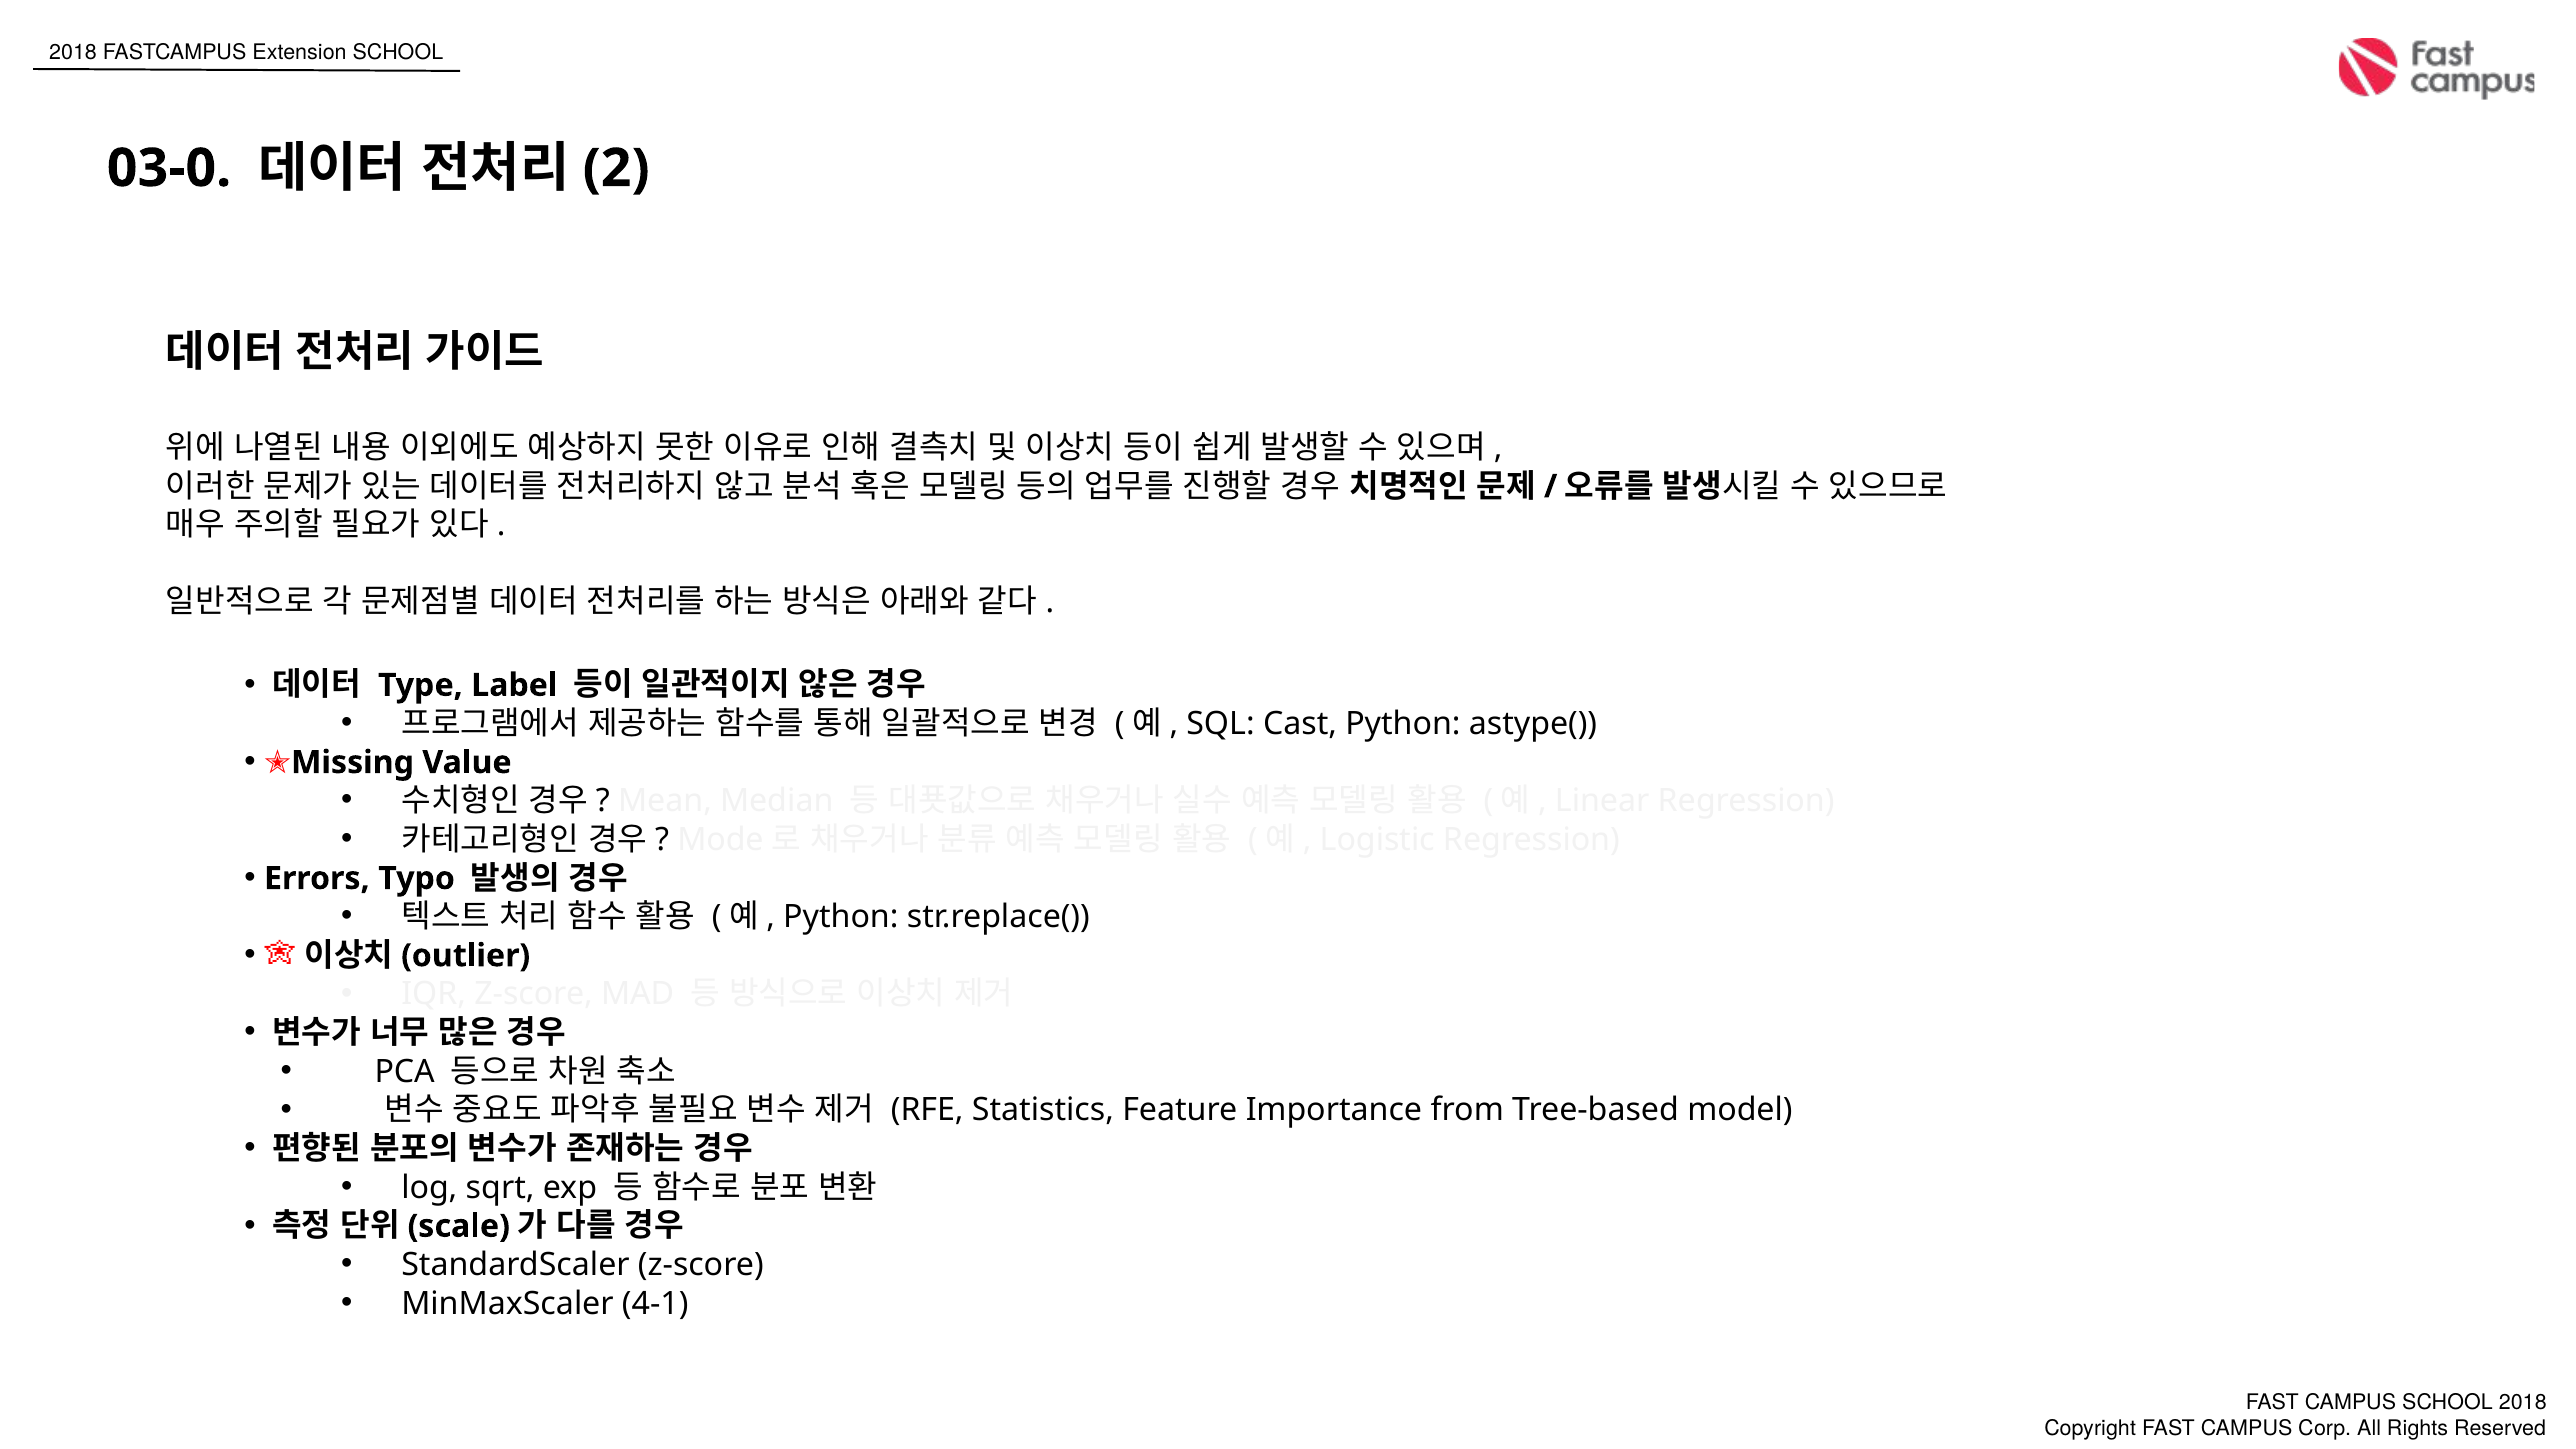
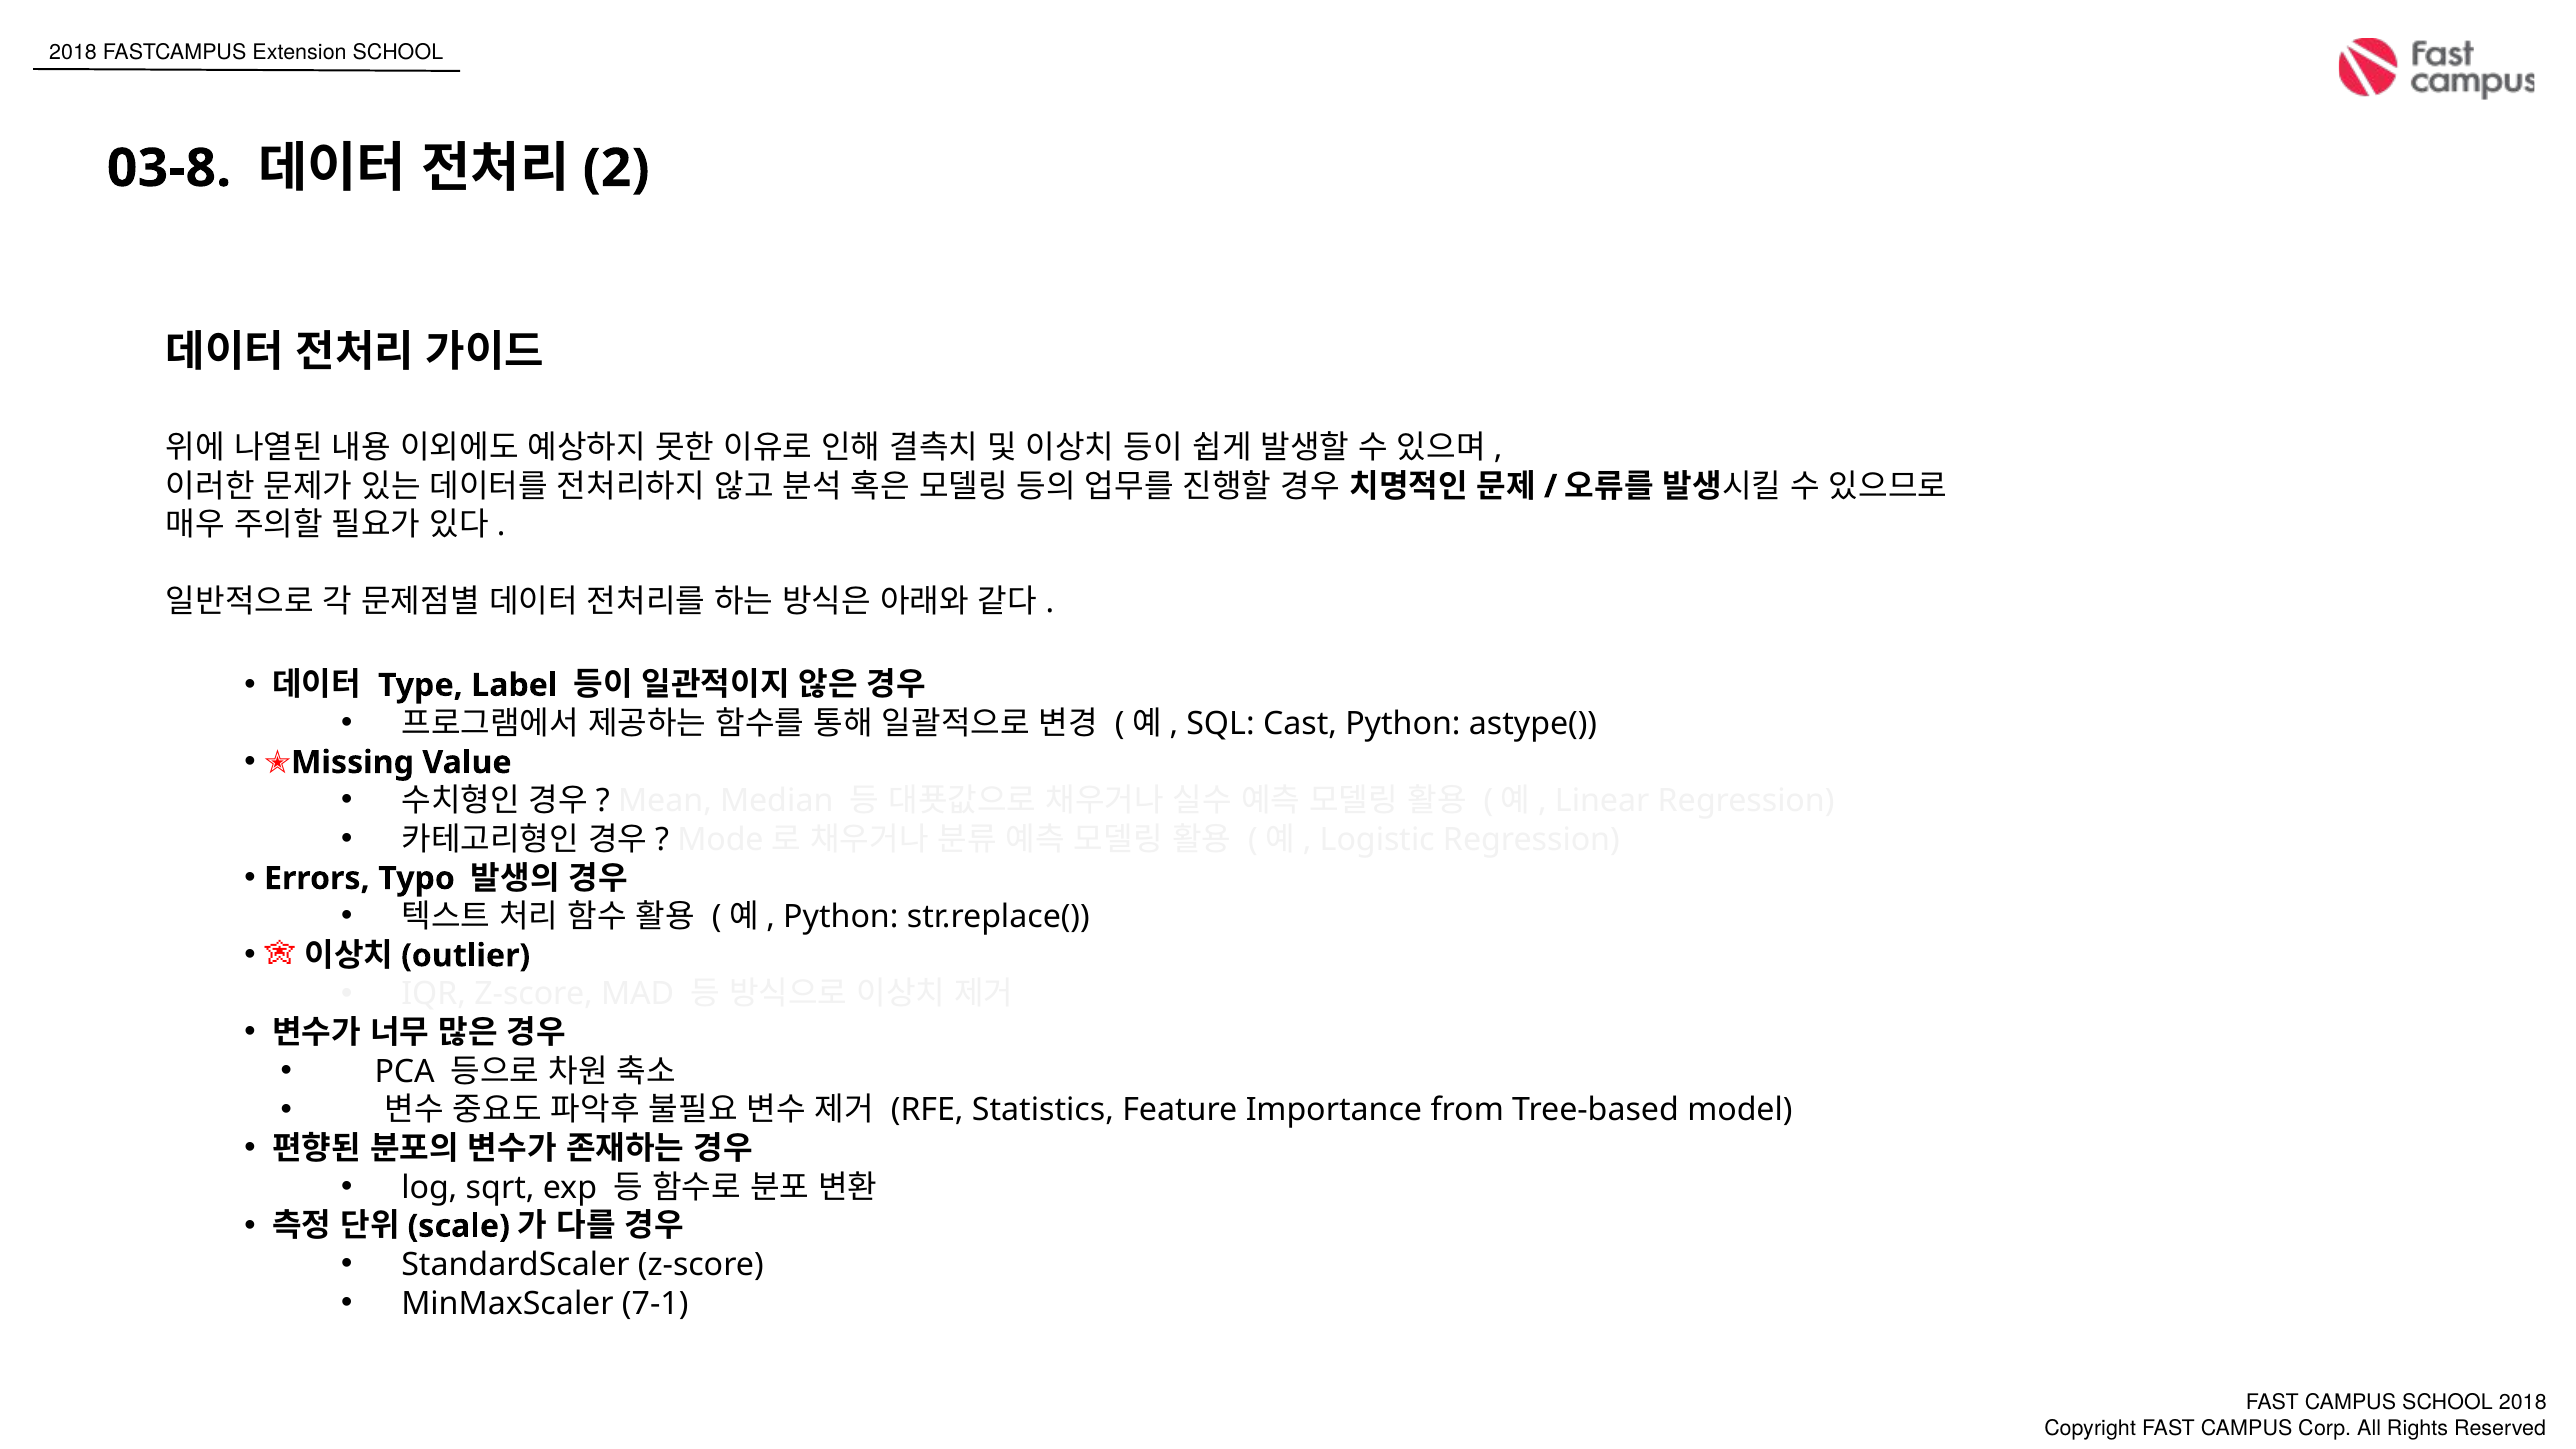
03-0: 03-0 -> 03-8 (169, 168)
4-1: 4-1 -> 7-1 (655, 1303)
